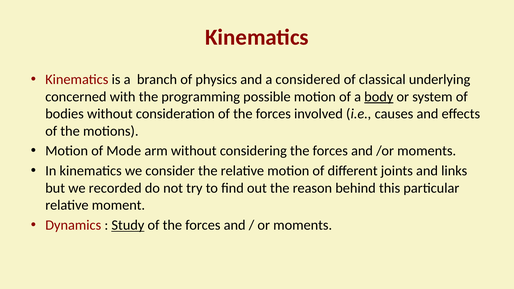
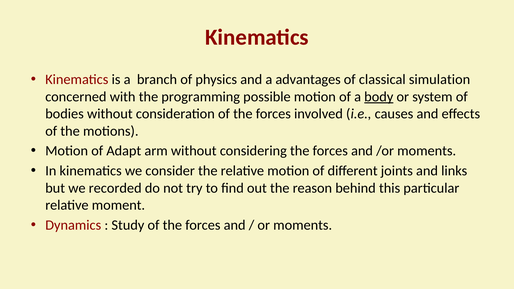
considered: considered -> advantages (308, 80)
underlying: underlying -> simulation (440, 80)
Mode: Mode -> Adapt (124, 151)
Study underline: present -> none (128, 225)
